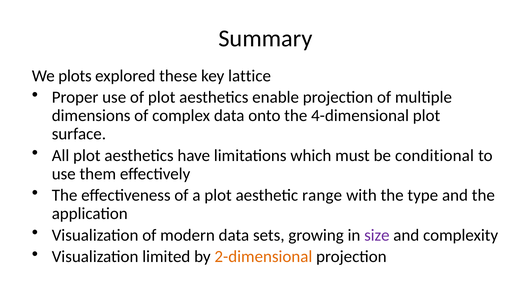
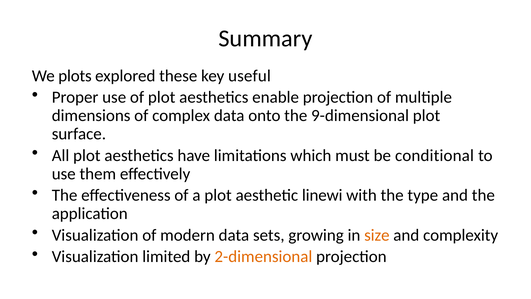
lattice: lattice -> useful (249, 76)
4-dimensional: 4-dimensional -> 9-dimensional (360, 116)
range: range -> linewi (322, 195)
size colour: purple -> orange (377, 235)
